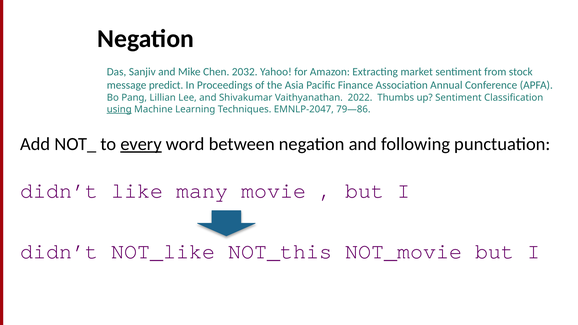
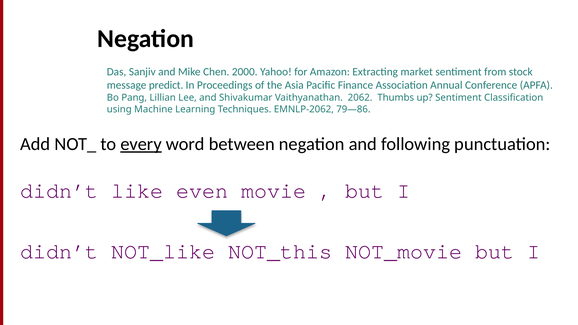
2032: 2032 -> 2000 (245, 72)
2022: 2022 -> 2062 (360, 98)
using underline: present -> none (119, 109)
EMNLP-2047: EMNLP-2047 -> EMNLP-2062 (304, 109)
many: many -> even (202, 191)
